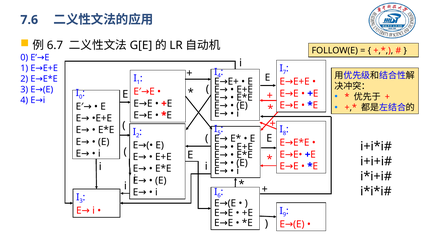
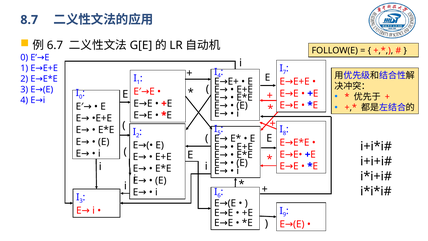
7.6: 7.6 -> 8.7 (29, 20)
